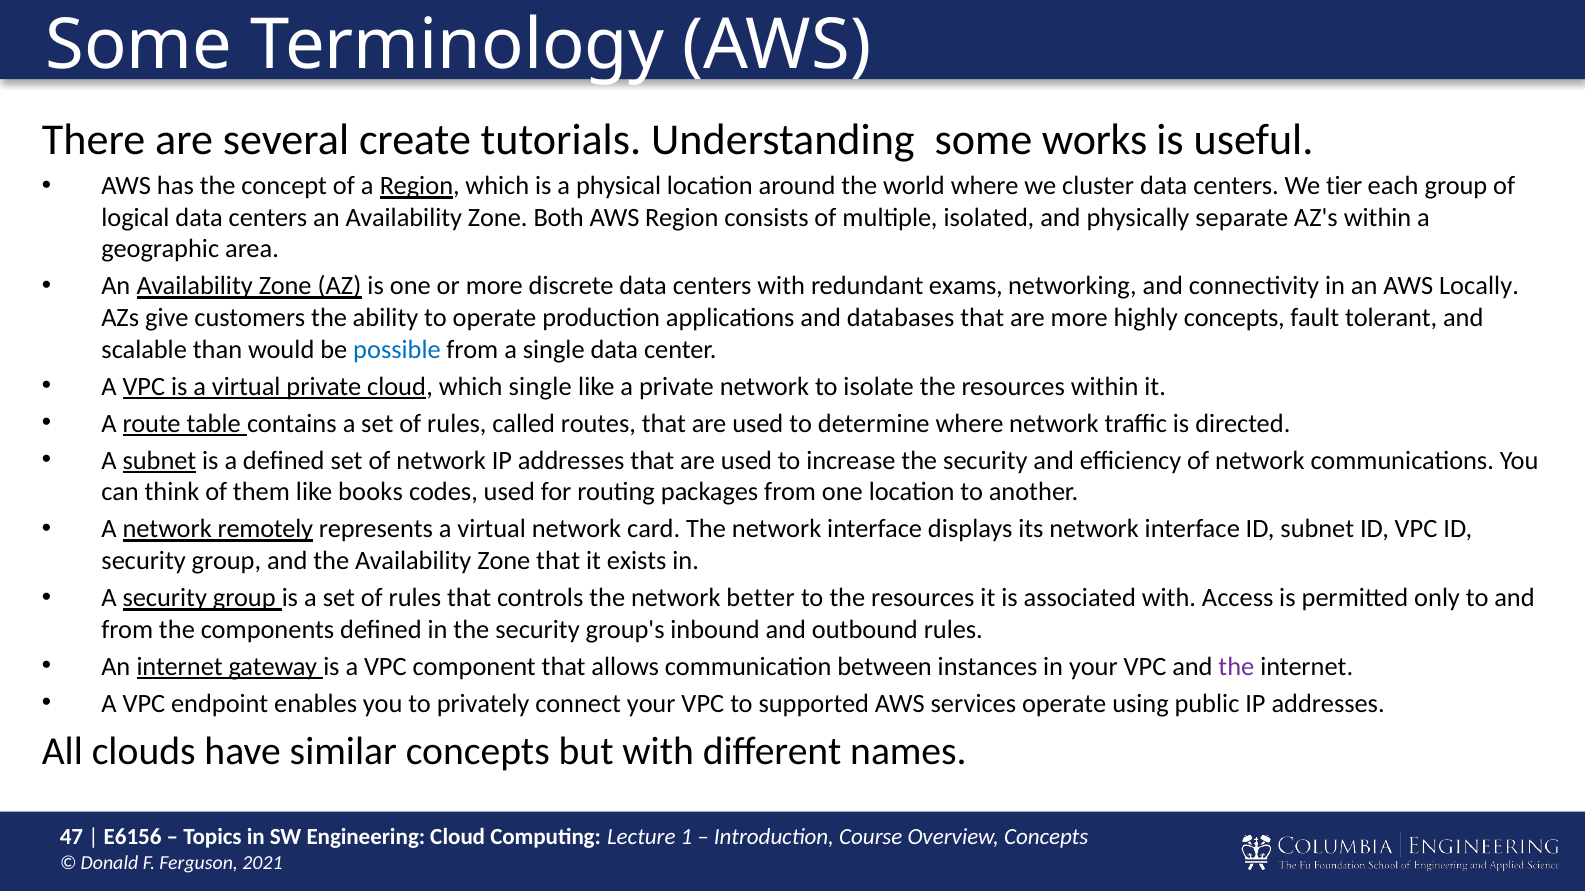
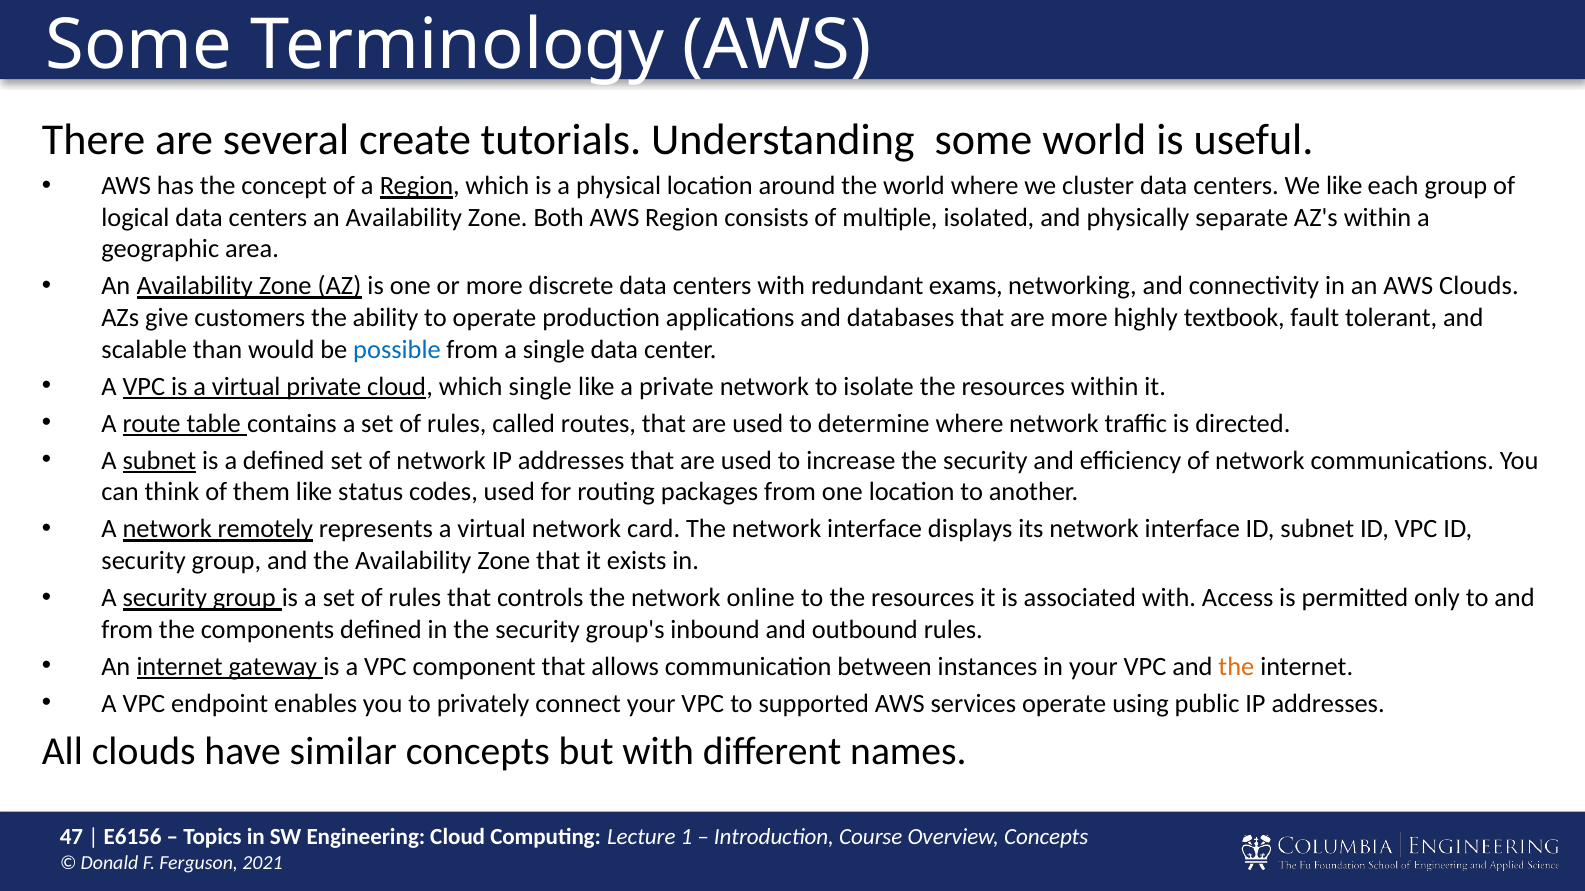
some works: works -> world (1094, 140)
We tier: tier -> like (1344, 186)
AWS Locally: Locally -> Clouds (1479, 286)
highly concepts: concepts -> textbook (1234, 318)
books: books -> status (371, 492)
better: better -> online (761, 598)
the colour: purple -> orange (1236, 667)
